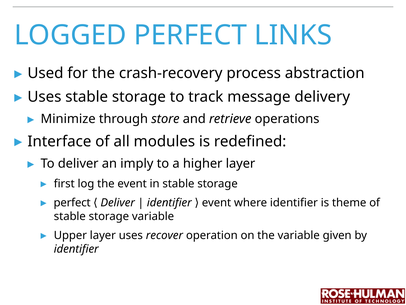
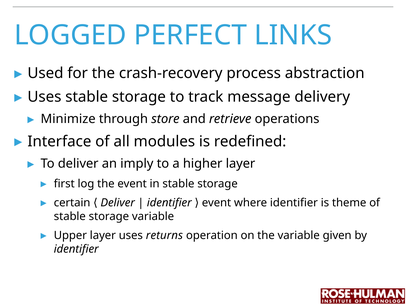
perfect: perfect -> certain (72, 202)
recover: recover -> returns (164, 235)
